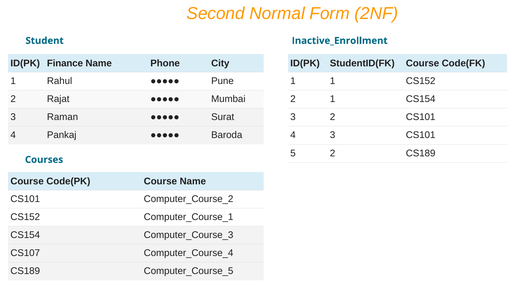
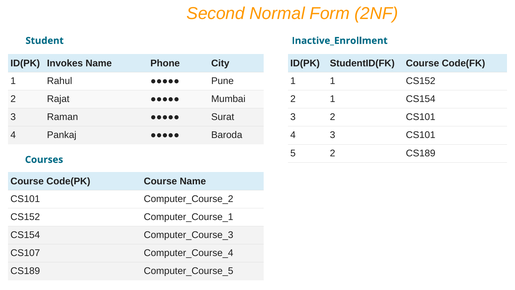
Finance: Finance -> Invokes (65, 63)
